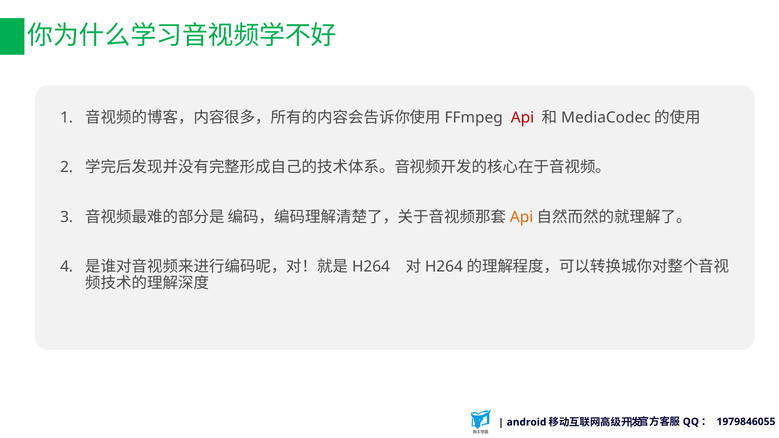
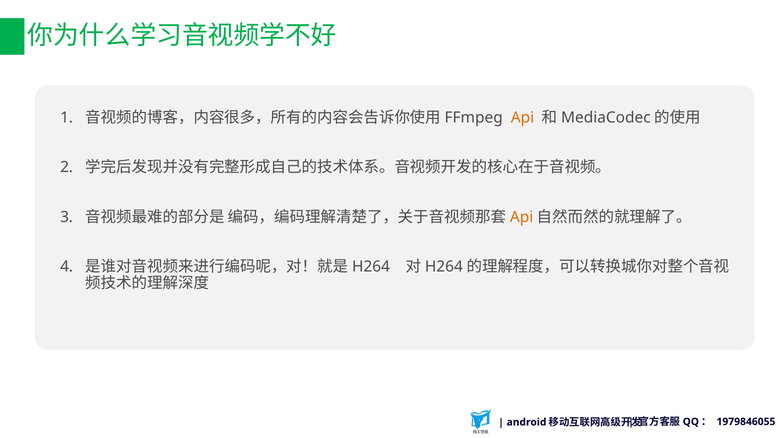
Api colour: red -> orange (523, 118)
